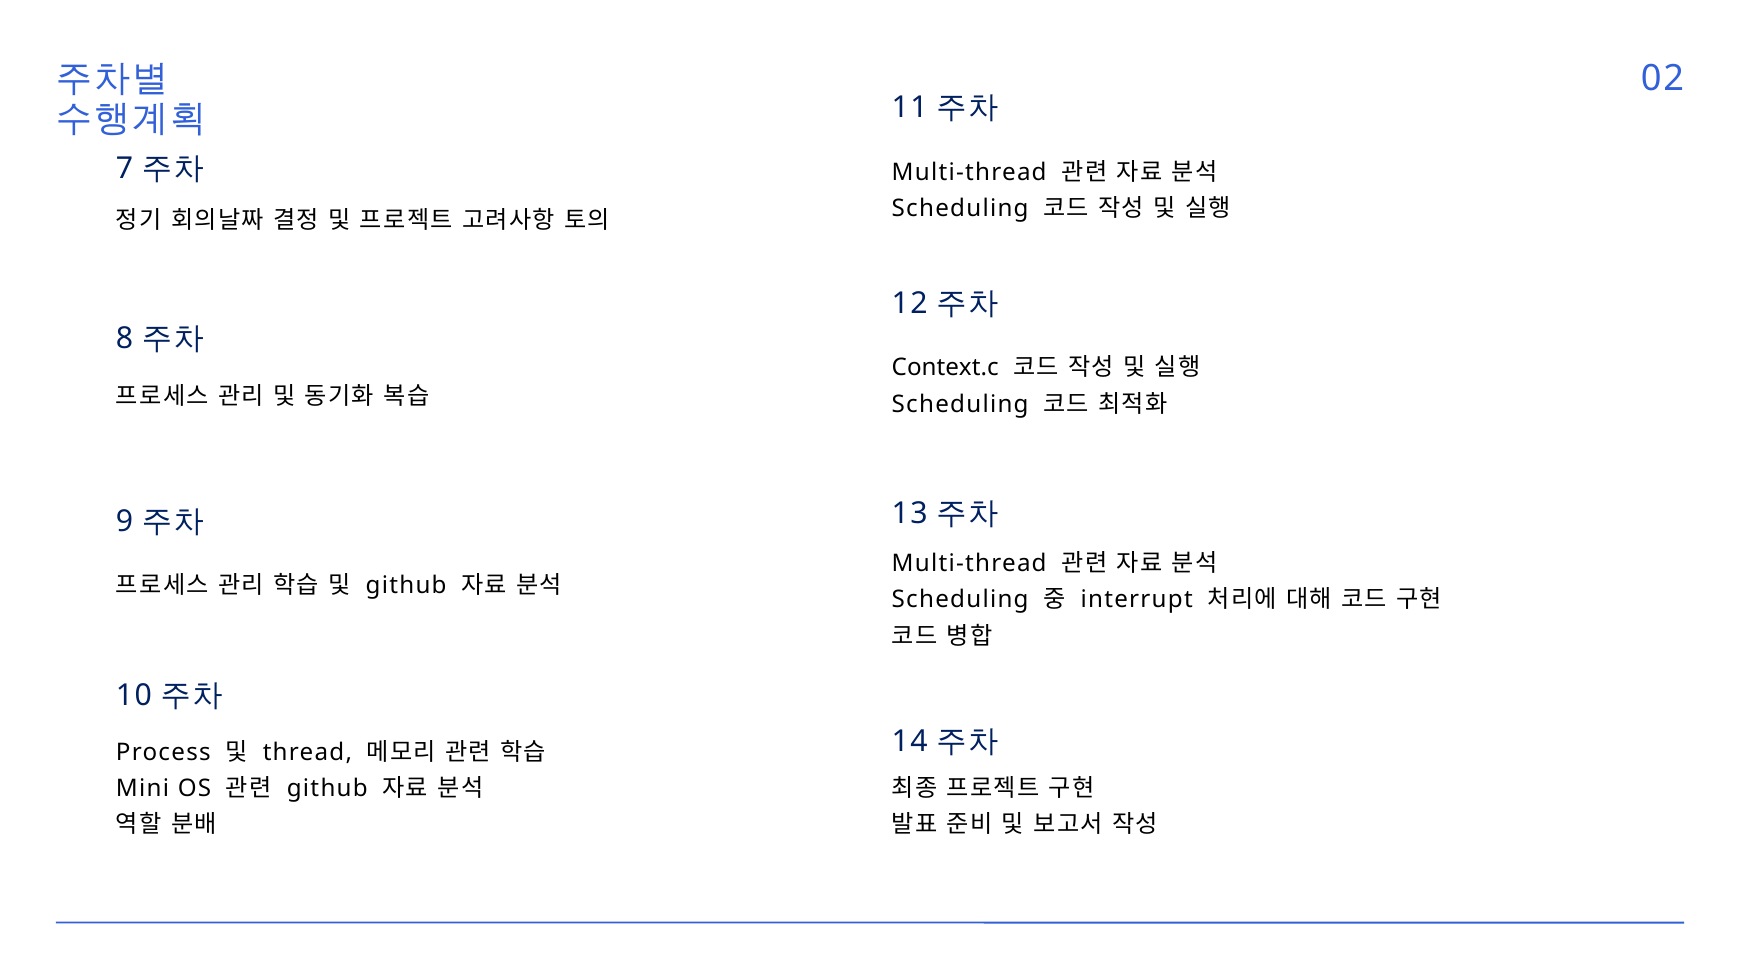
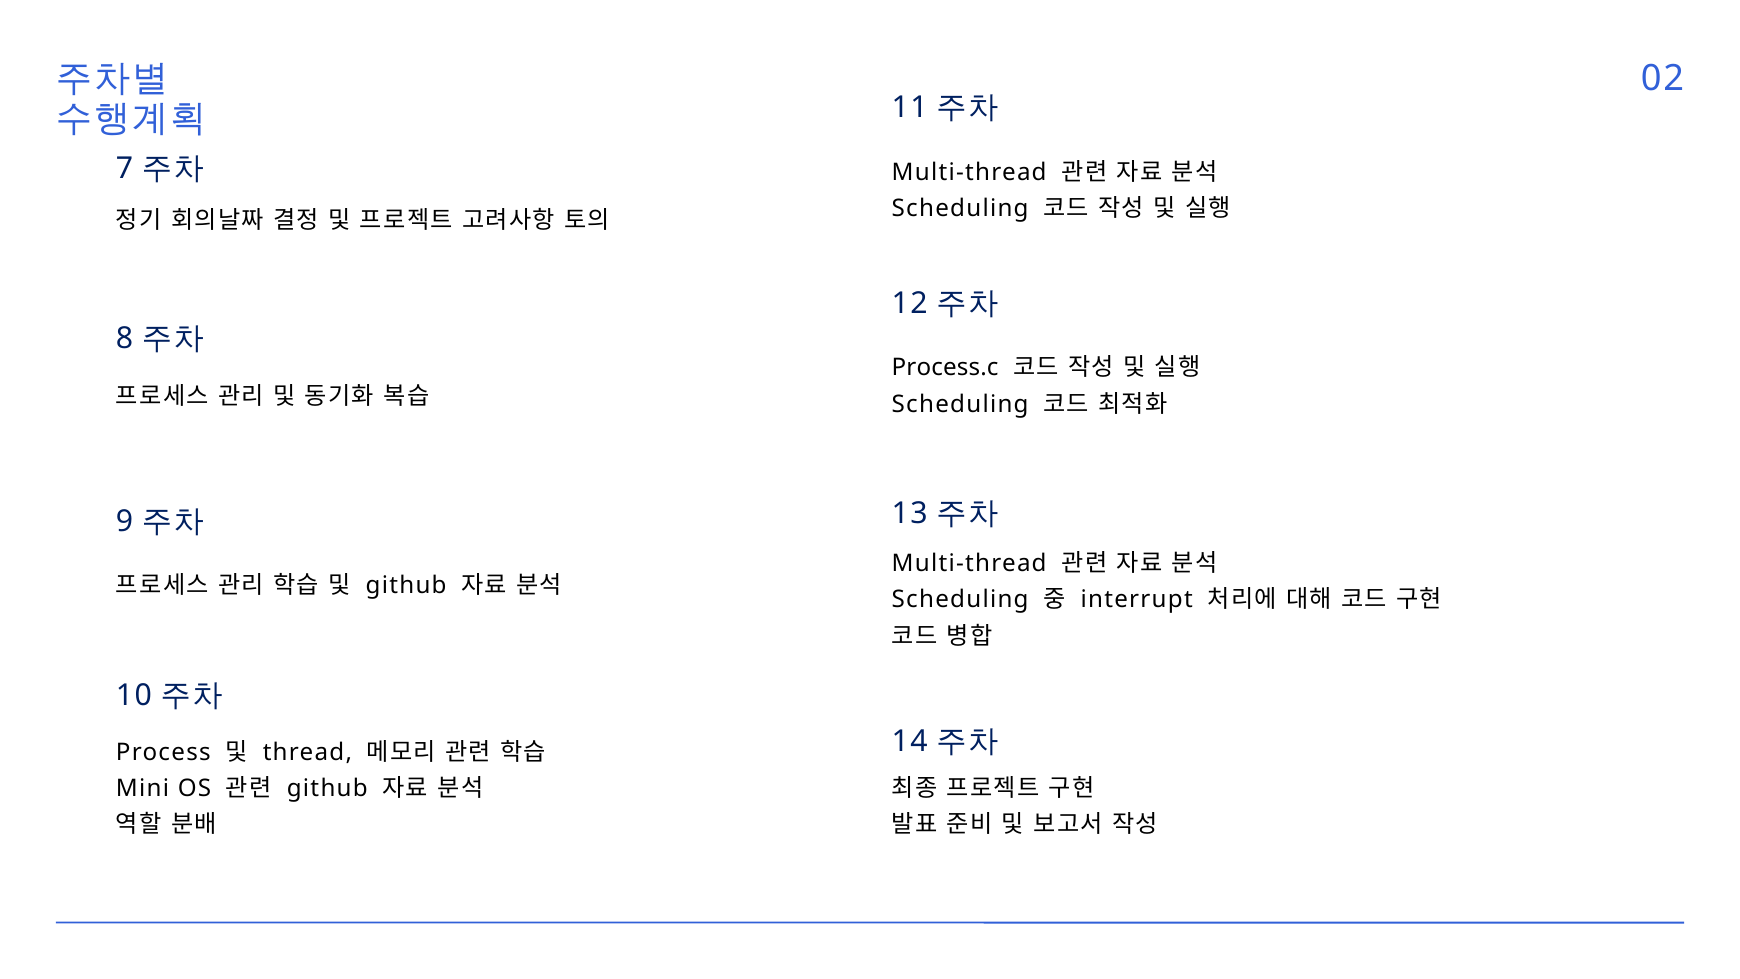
Context.c: Context.c -> Process.c (945, 368)
